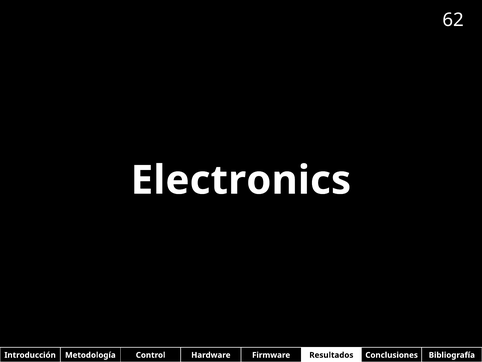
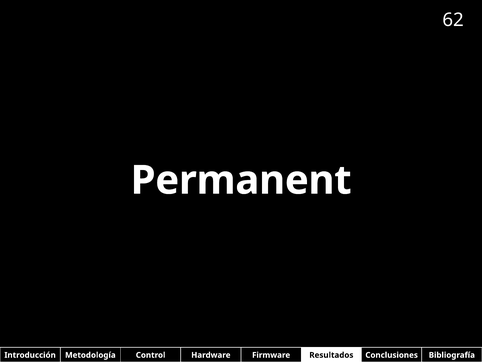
Electronics: Electronics -> Permanent (241, 180)
